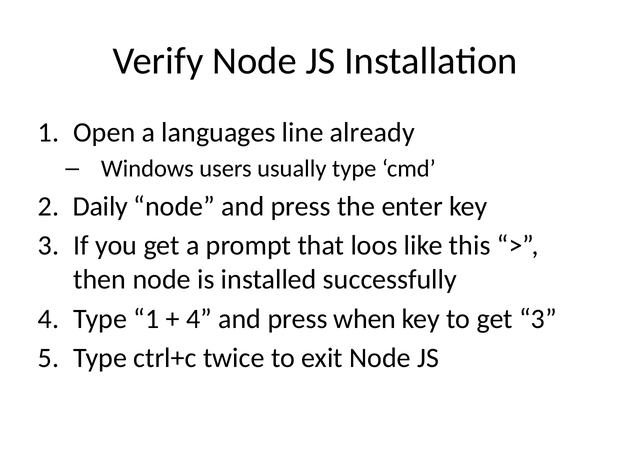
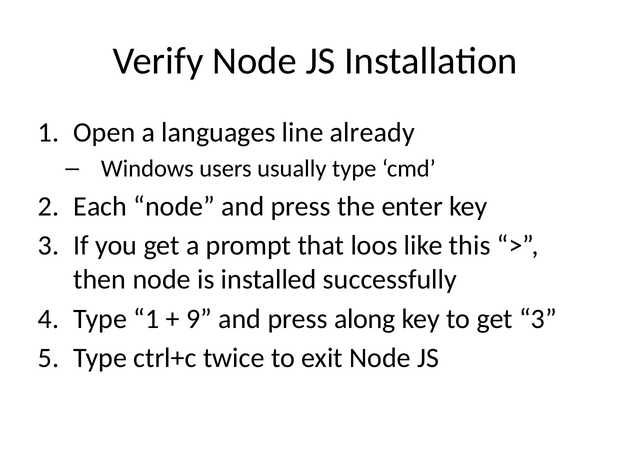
Daily: Daily -> Each (100, 206)
4: 4 -> 9 (199, 318)
when: when -> along (365, 318)
